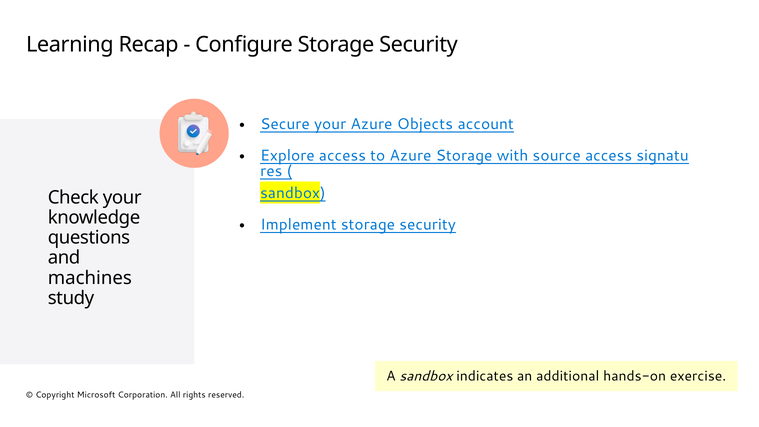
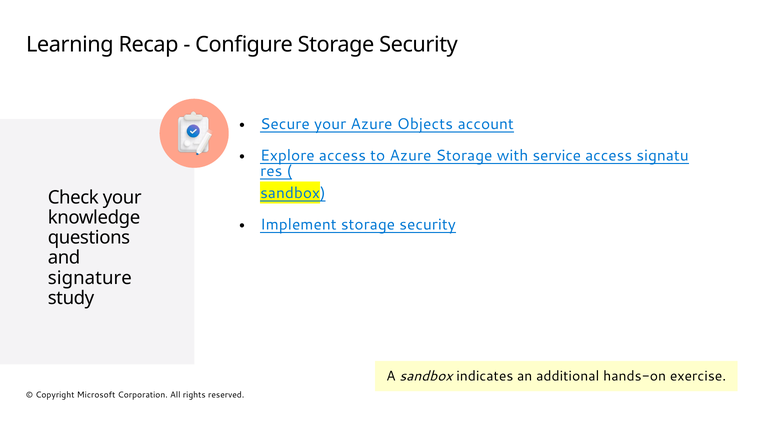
source: source -> service (557, 156)
machines: machines -> signature (90, 278)
